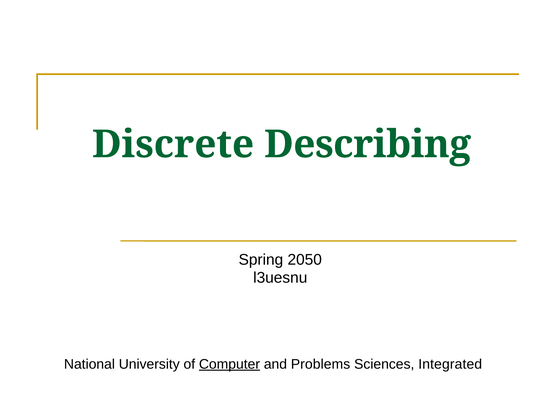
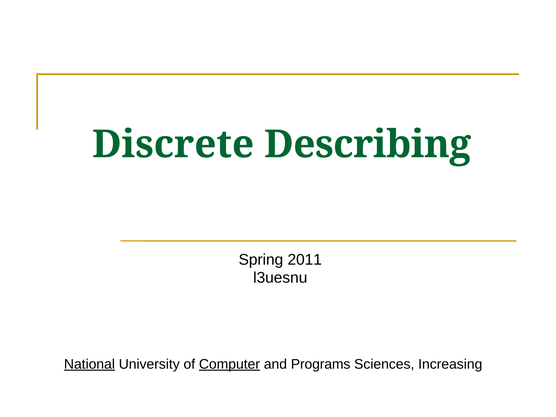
2050: 2050 -> 2011 (305, 260)
National underline: none -> present (89, 364)
Problems: Problems -> Programs (321, 364)
Integrated: Integrated -> Increasing (450, 364)
